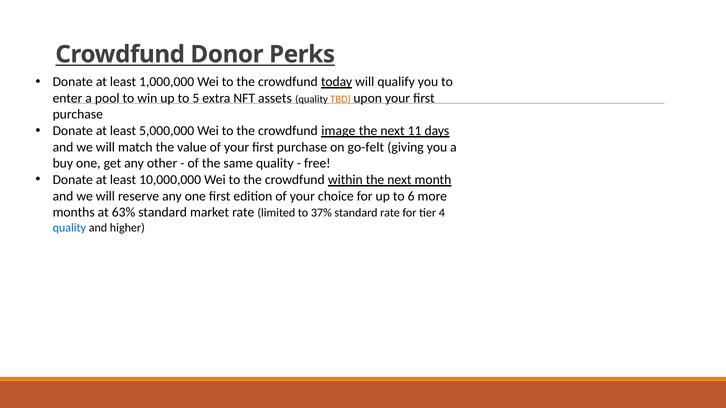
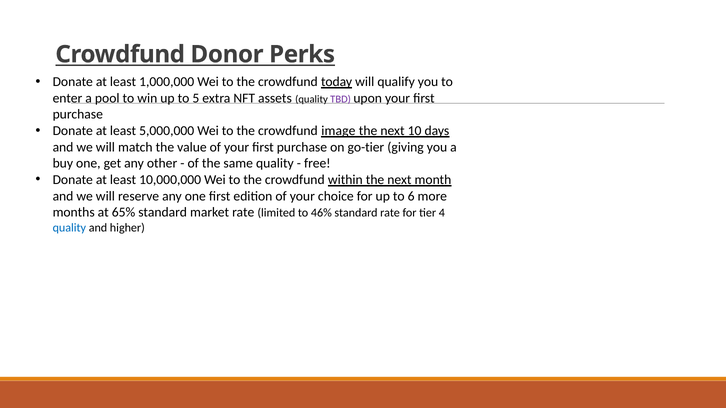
TBD colour: orange -> purple (341, 99)
11: 11 -> 10 (415, 131)
go-felt: go-felt -> go-tier (366, 147)
63%: 63% -> 65% (124, 213)
37%: 37% -> 46% (321, 213)
